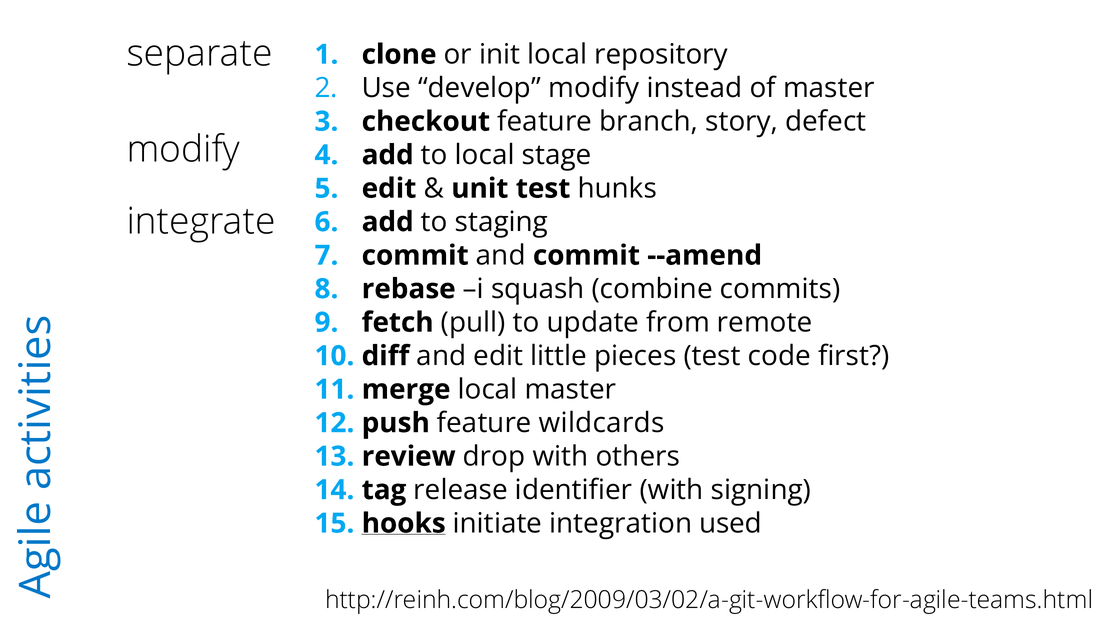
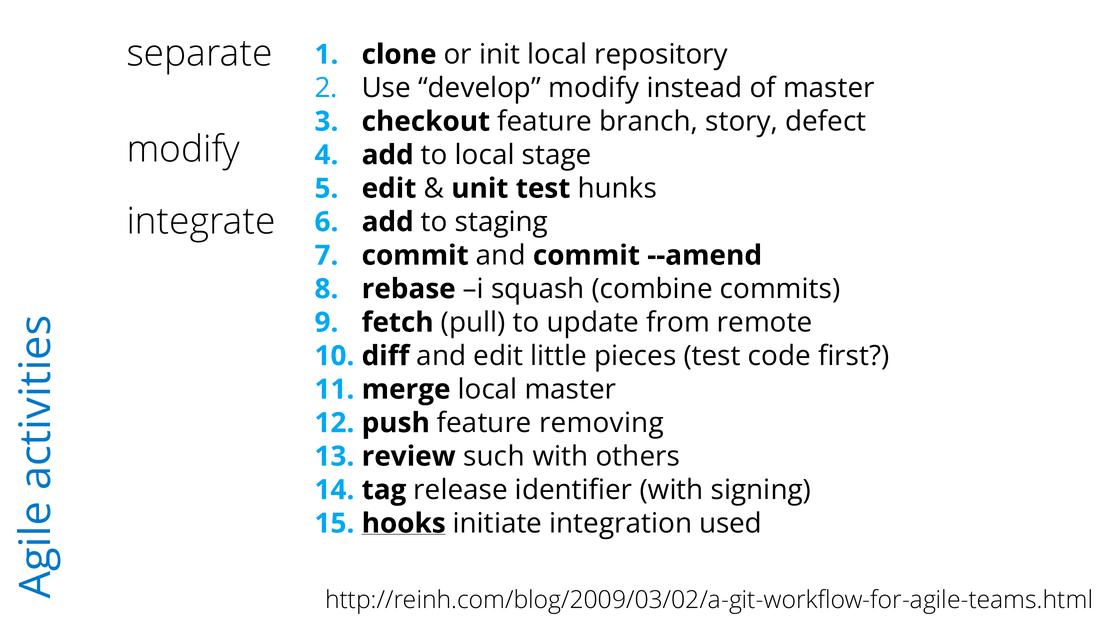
wildcards: wildcards -> removing (602, 423)
drop: drop -> such (494, 457)
